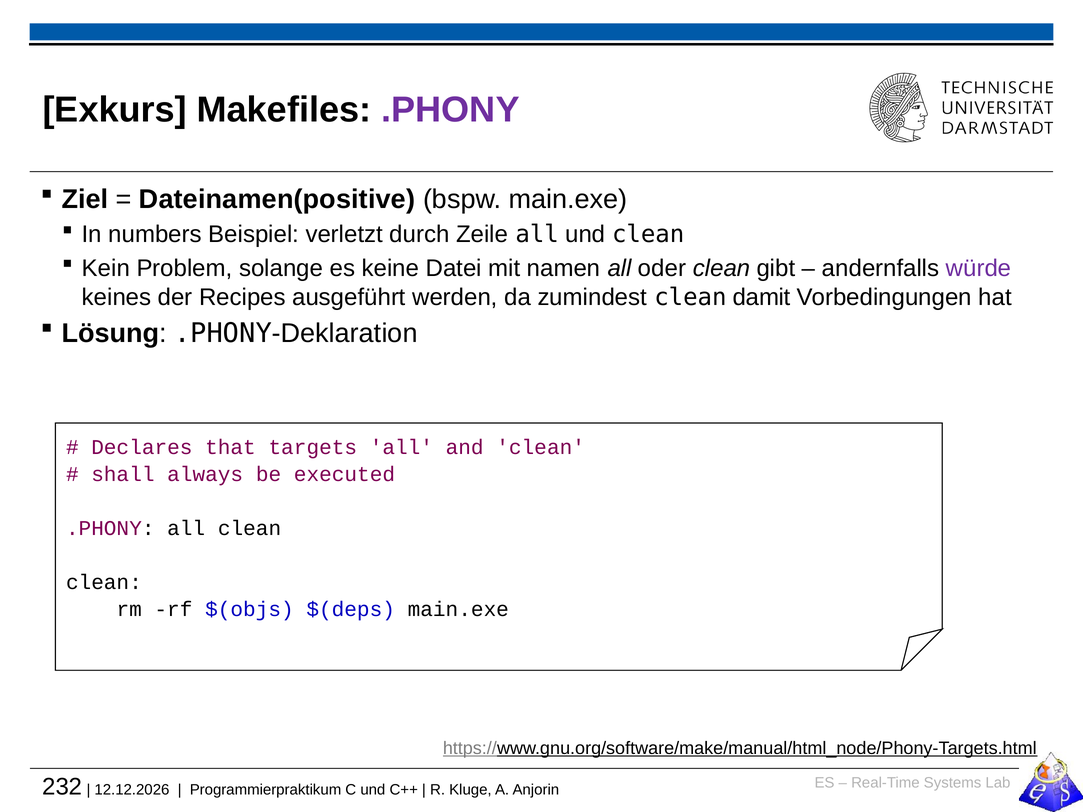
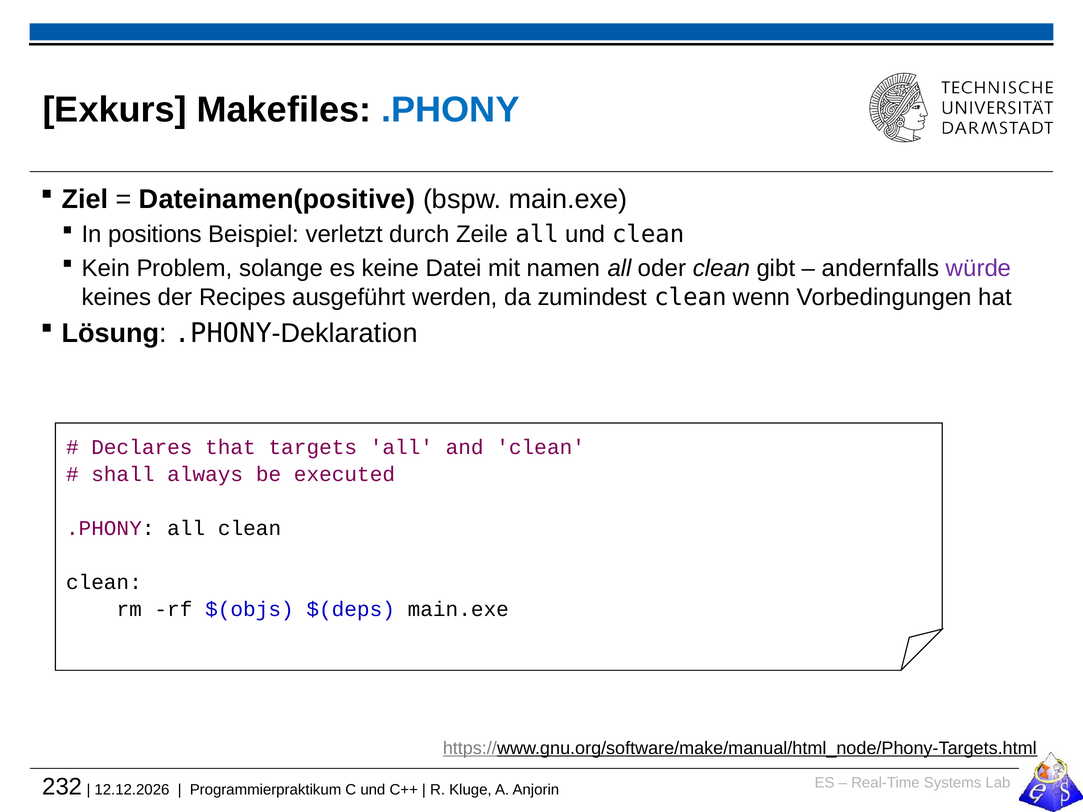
.PHONY colour: purple -> blue (450, 110)
numbers: numbers -> positions (155, 235)
damit: damit -> wenn (762, 297)
